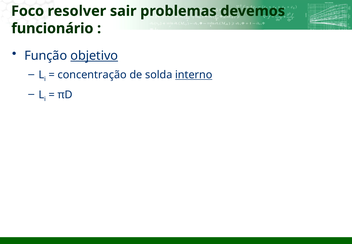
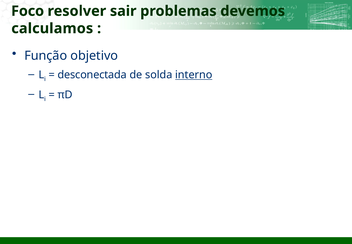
funcionário: funcionário -> calculamos (52, 28)
objetivo underline: present -> none (94, 56)
concentração: concentração -> desconectada (92, 75)
